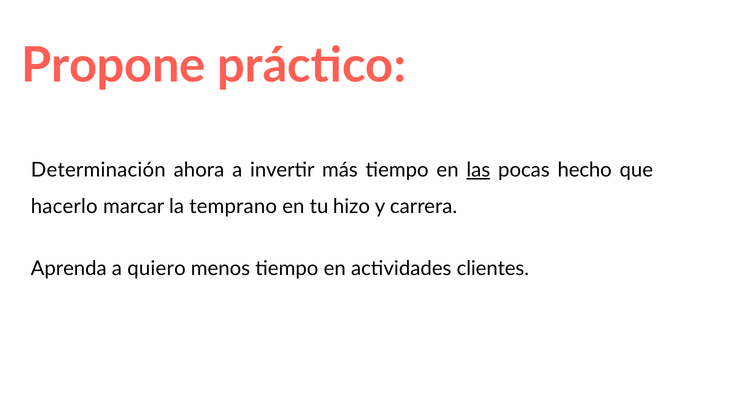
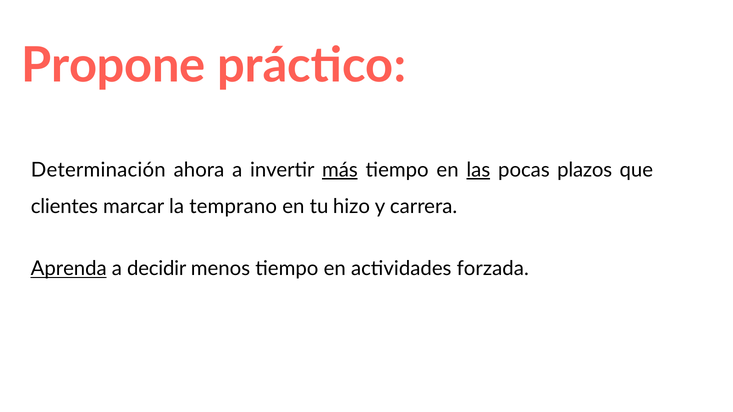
más underline: none -> present (340, 170)
hecho: hecho -> plazos (585, 170)
hacerlo: hacerlo -> clientes (64, 207)
Aprenda underline: none -> present (69, 269)
quiero: quiero -> decidir (157, 269)
clientes: clientes -> forzada (493, 269)
